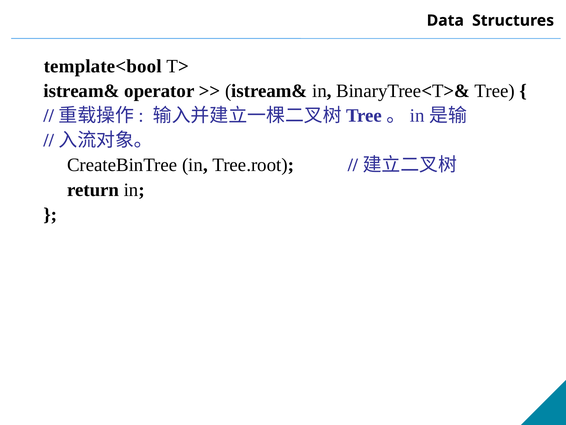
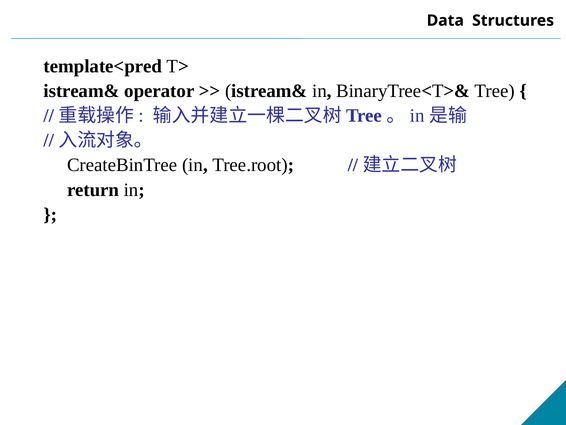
template<bool: template<bool -> template<pred (103, 66)
